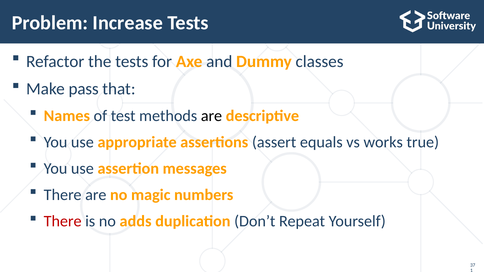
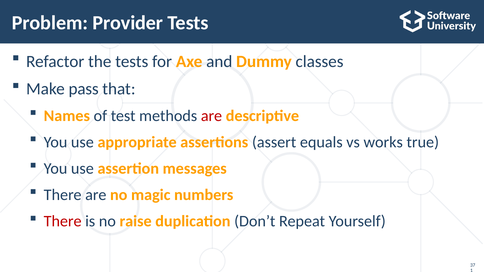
Increase: Increase -> Provider (128, 23)
are colour: black -> red (211, 116)
adds: adds -> raise (136, 221)
